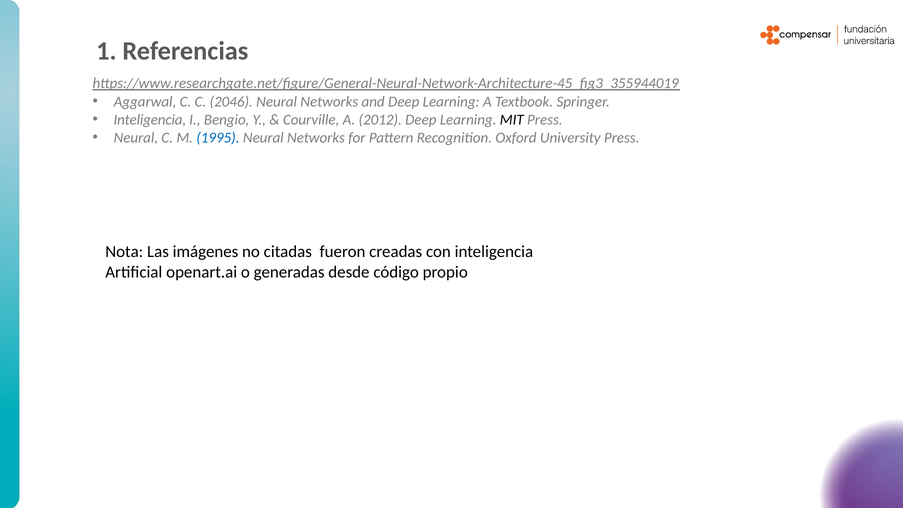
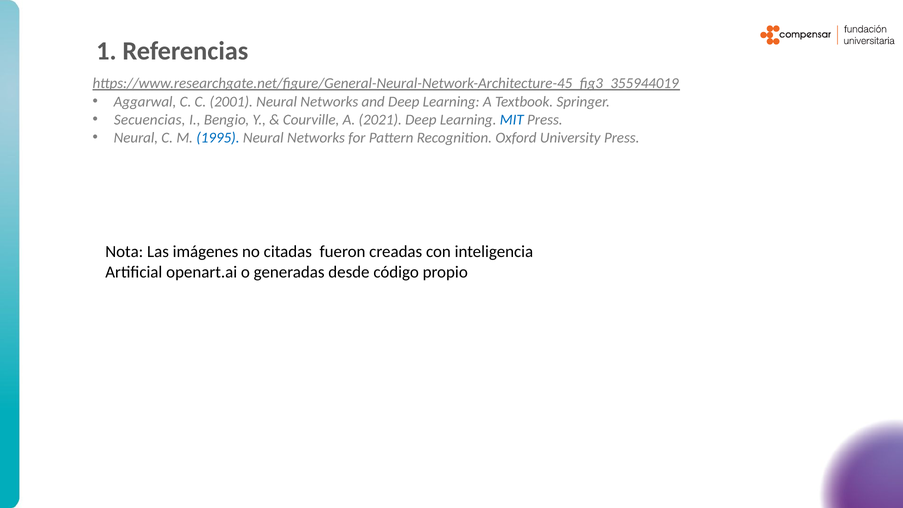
2046: 2046 -> 2001 (231, 102)
Inteligencia: Inteligencia -> Secuencias (150, 120)
2012: 2012 -> 2021 (380, 120)
MIT colour: black -> blue (512, 120)
